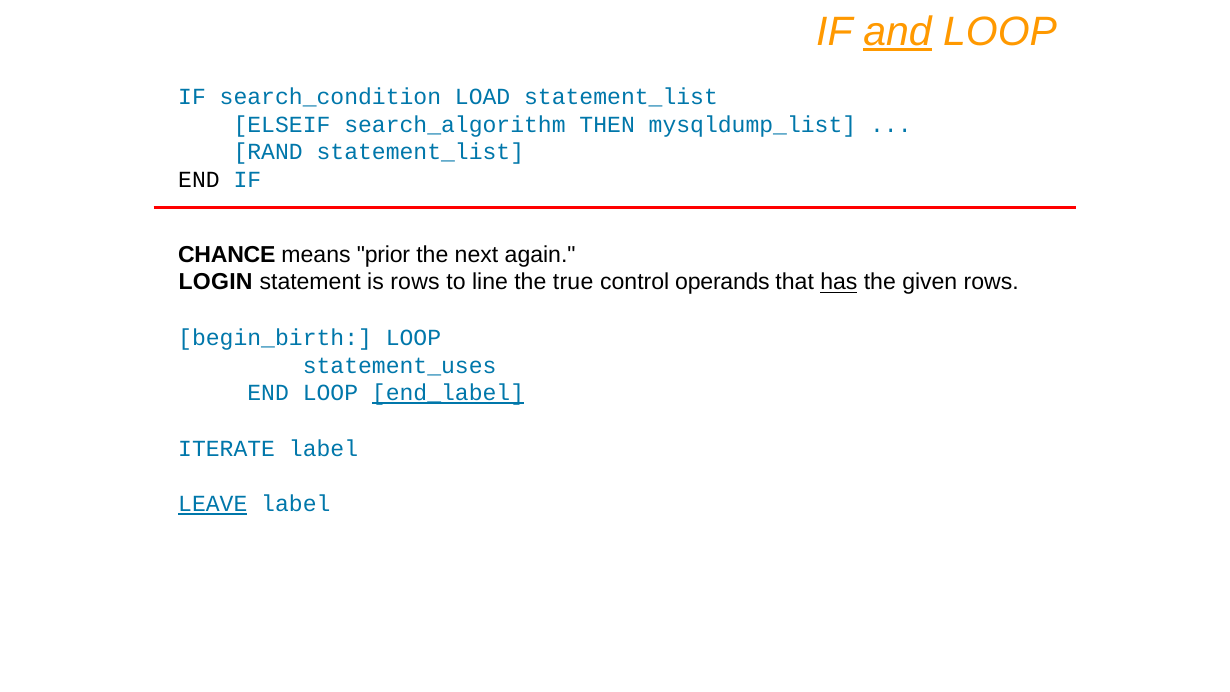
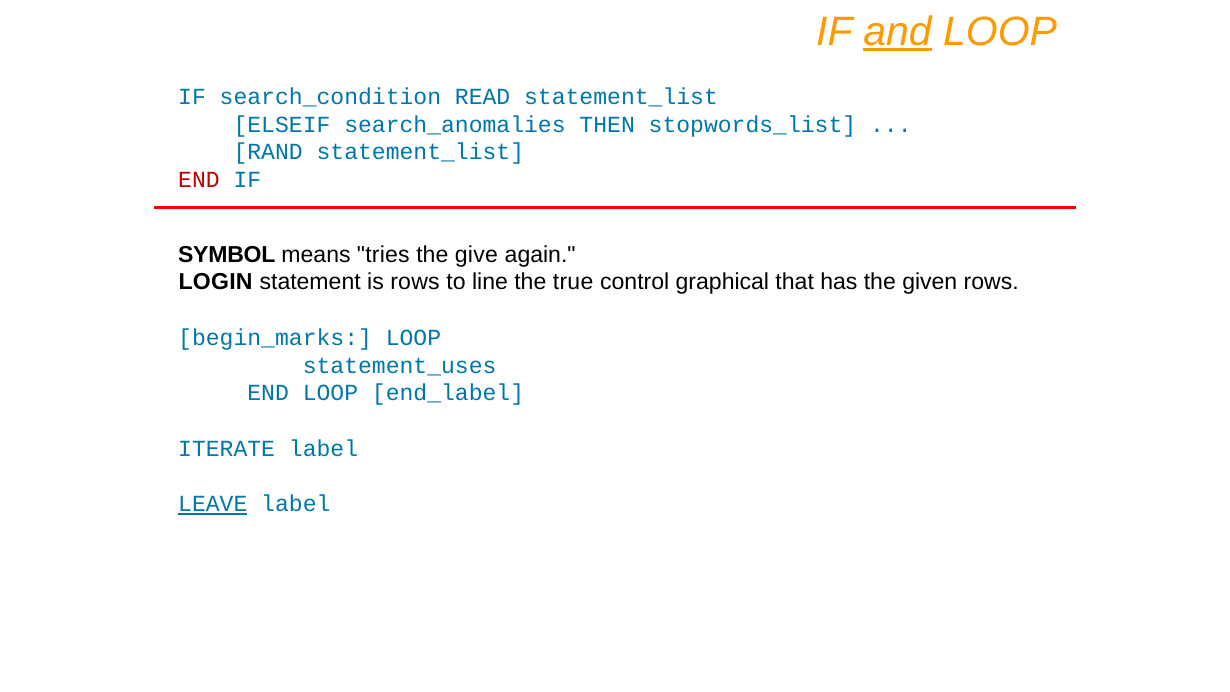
LOAD: LOAD -> READ (483, 97)
search_algorithm: search_algorithm -> search_anomalies (455, 125)
mysqldump_list: mysqldump_list -> stopwords_list (752, 125)
END colour: black -> red (199, 180)
CHANCE: CHANCE -> SYMBOL (227, 255)
prior: prior -> tries (383, 255)
next: next -> give (476, 255)
operands: operands -> graphical (722, 282)
has underline: present -> none (839, 282)
begin_birth: begin_birth -> begin_marks (275, 338)
end_label underline: present -> none (448, 393)
